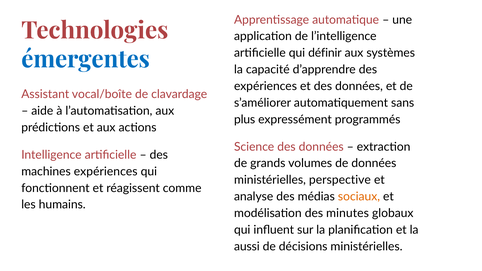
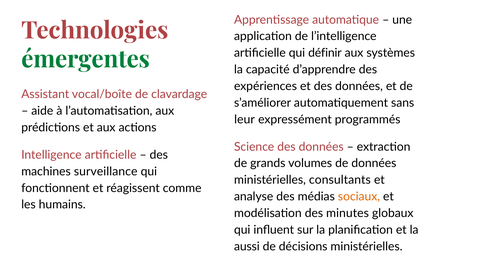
émergentes colour: blue -> green (86, 59)
plus: plus -> leur (245, 119)
machines expériences: expériences -> surveillance (106, 172)
perspective: perspective -> consultants (340, 180)
